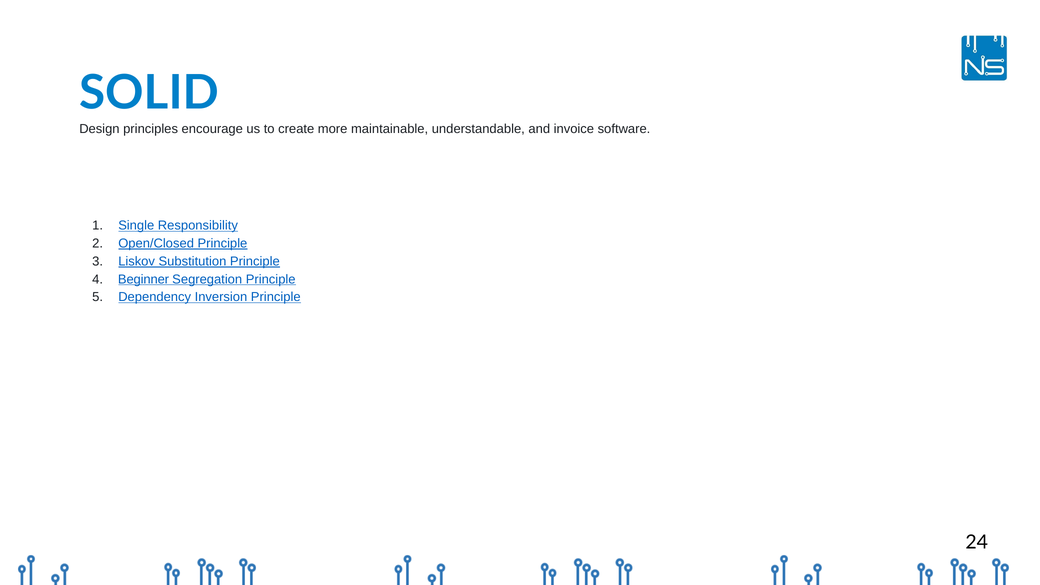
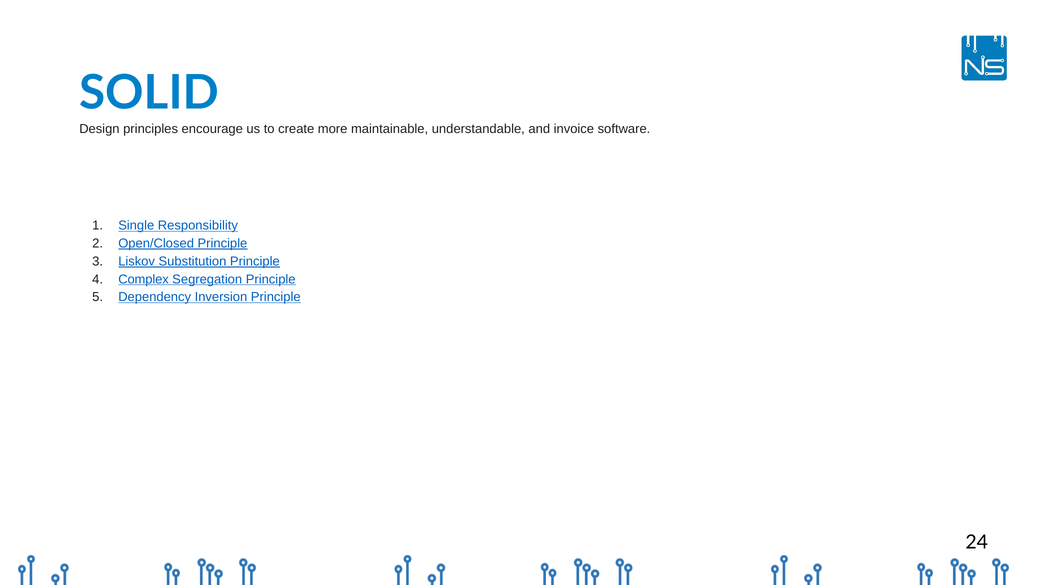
Beginner: Beginner -> Complex (144, 279)
